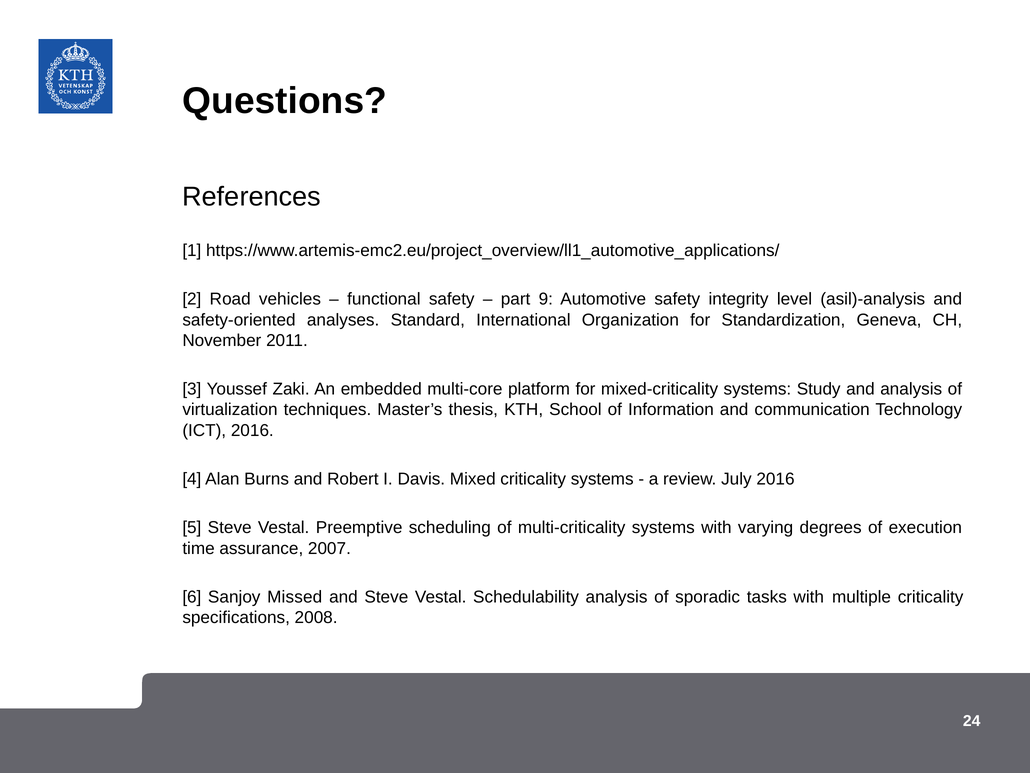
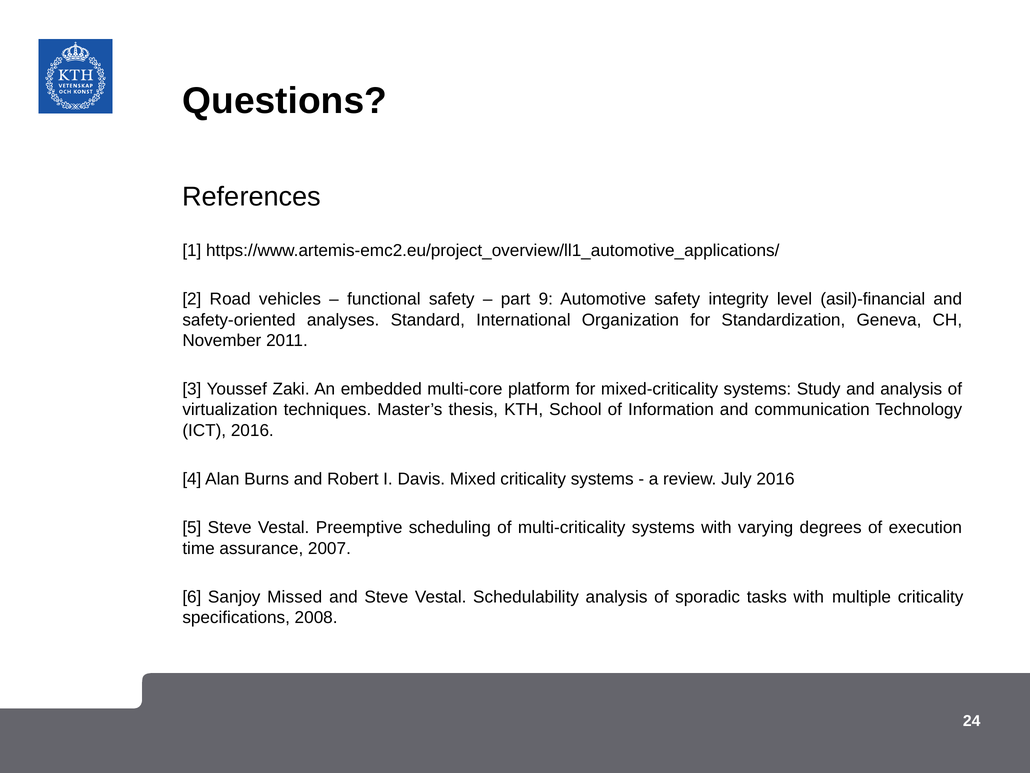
asil)-analysis: asil)-analysis -> asil)-financial (873, 299)
